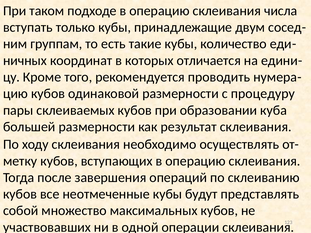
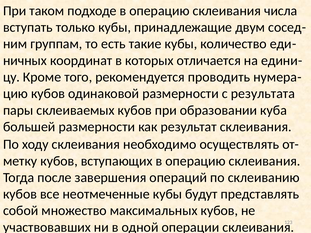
процедуру: процедуру -> результата (263, 94)
